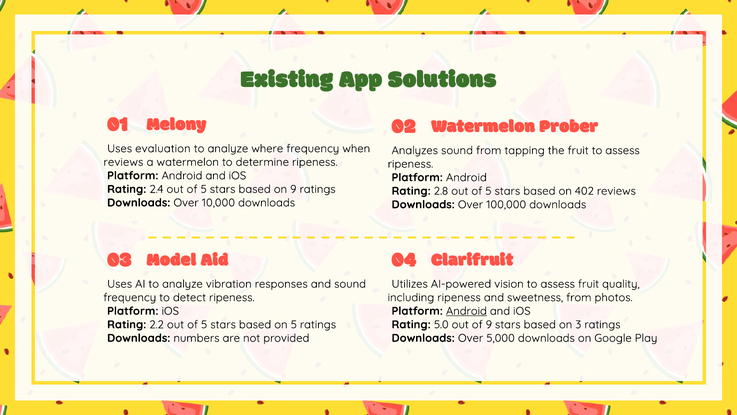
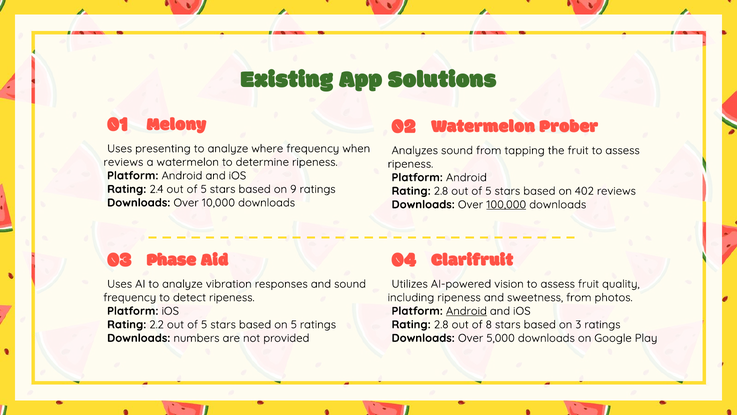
evaluation: evaluation -> presenting (163, 148)
100,000 underline: none -> present (506, 204)
Model: Model -> Phase (172, 259)
5.0: 5.0 -> 2.8 (441, 324)
of 9: 9 -> 8 (489, 324)
